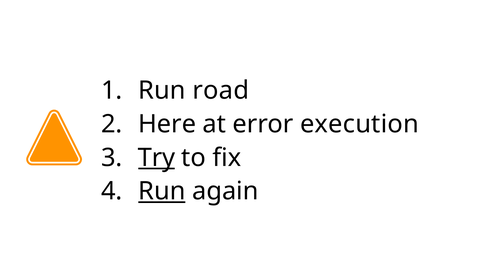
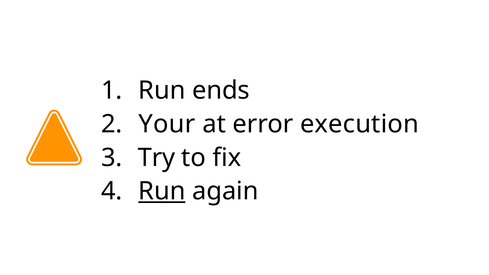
road: road -> ends (221, 90)
Here: Here -> Your (167, 124)
Try underline: present -> none (157, 158)
